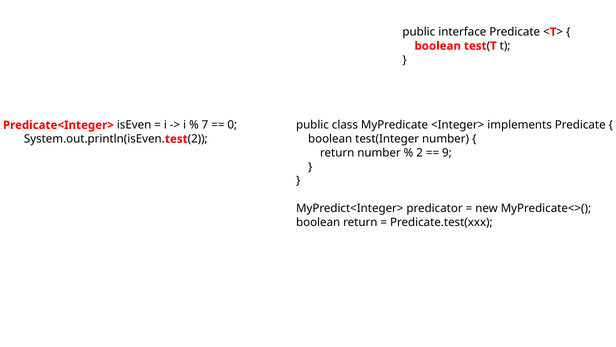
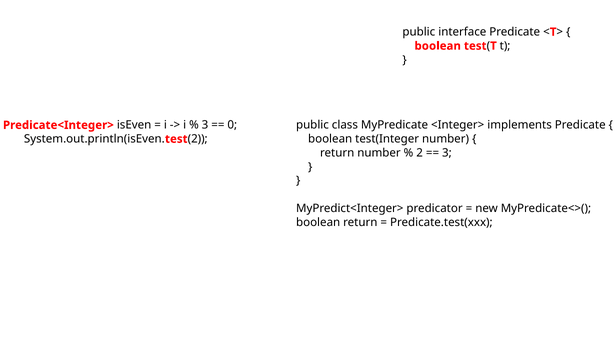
7: 7 -> 3 (205, 125)
9: 9 -> 3 (447, 153)
